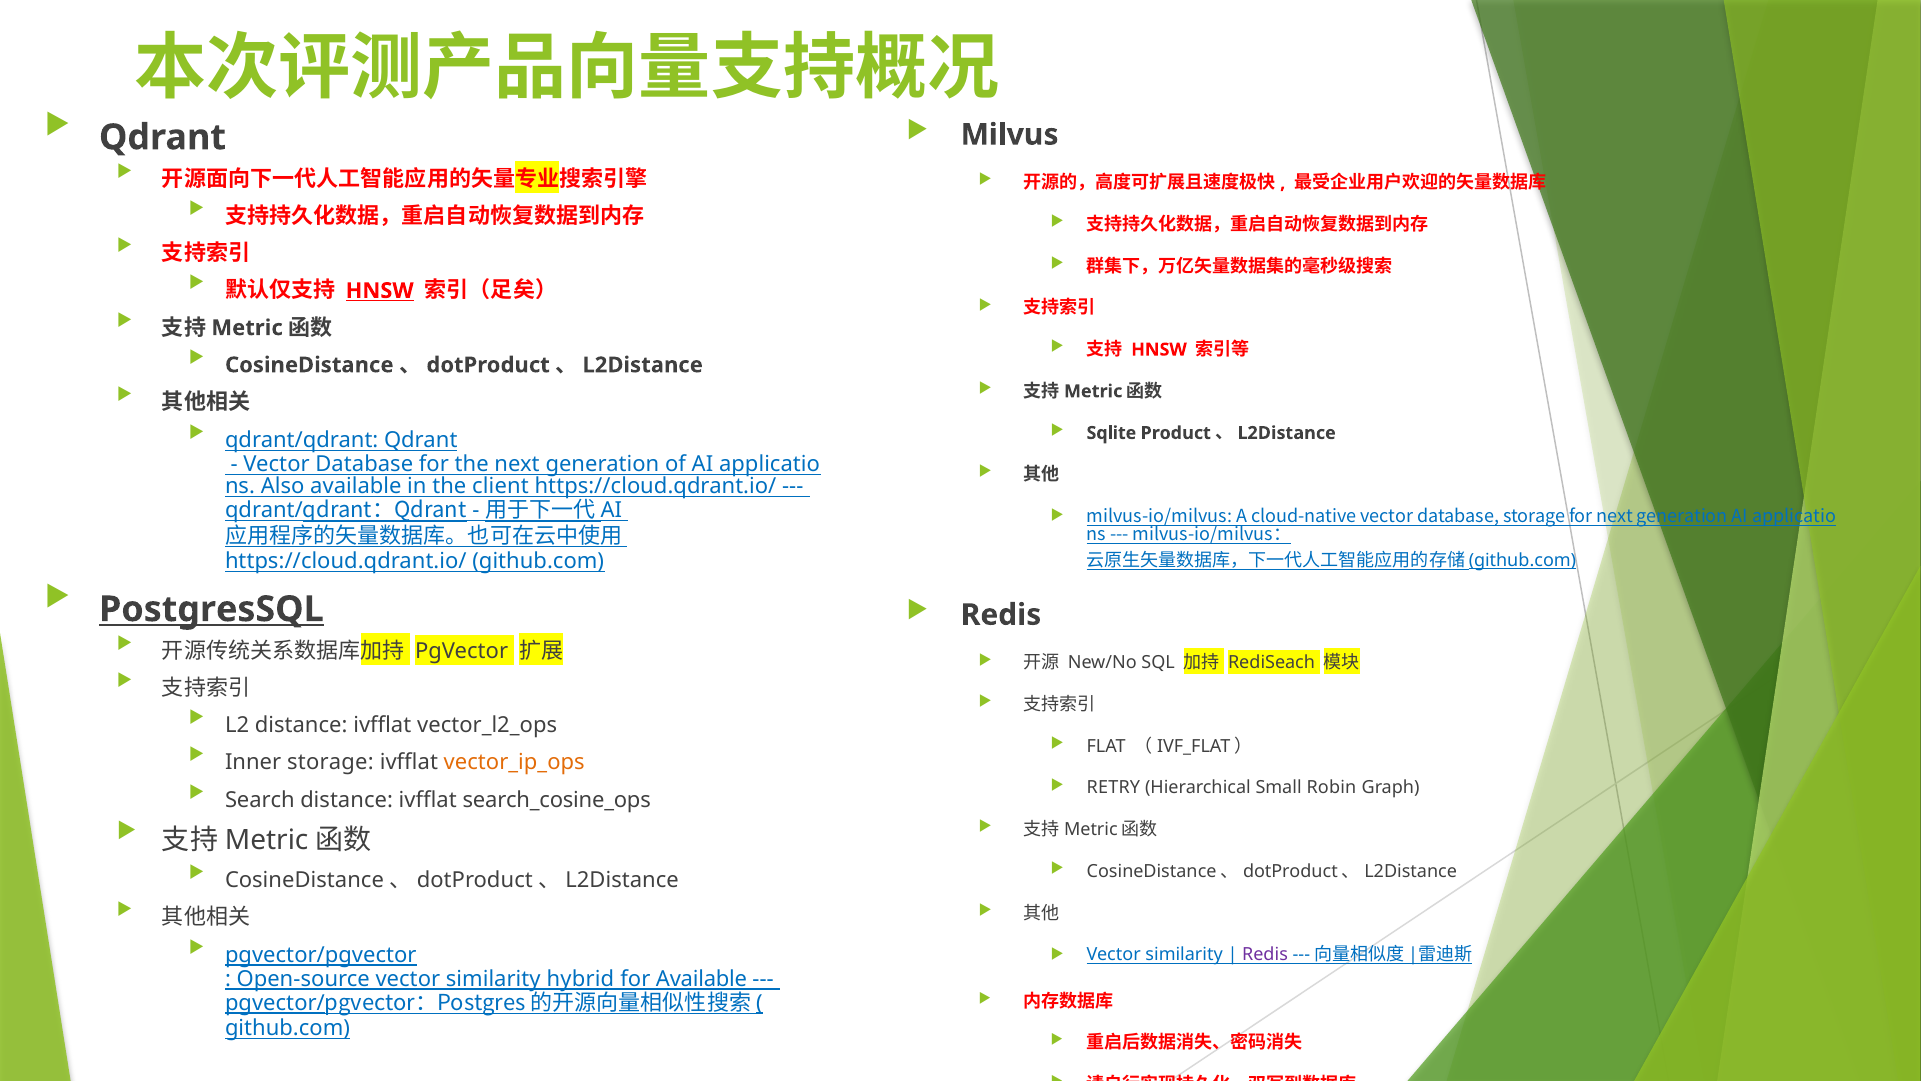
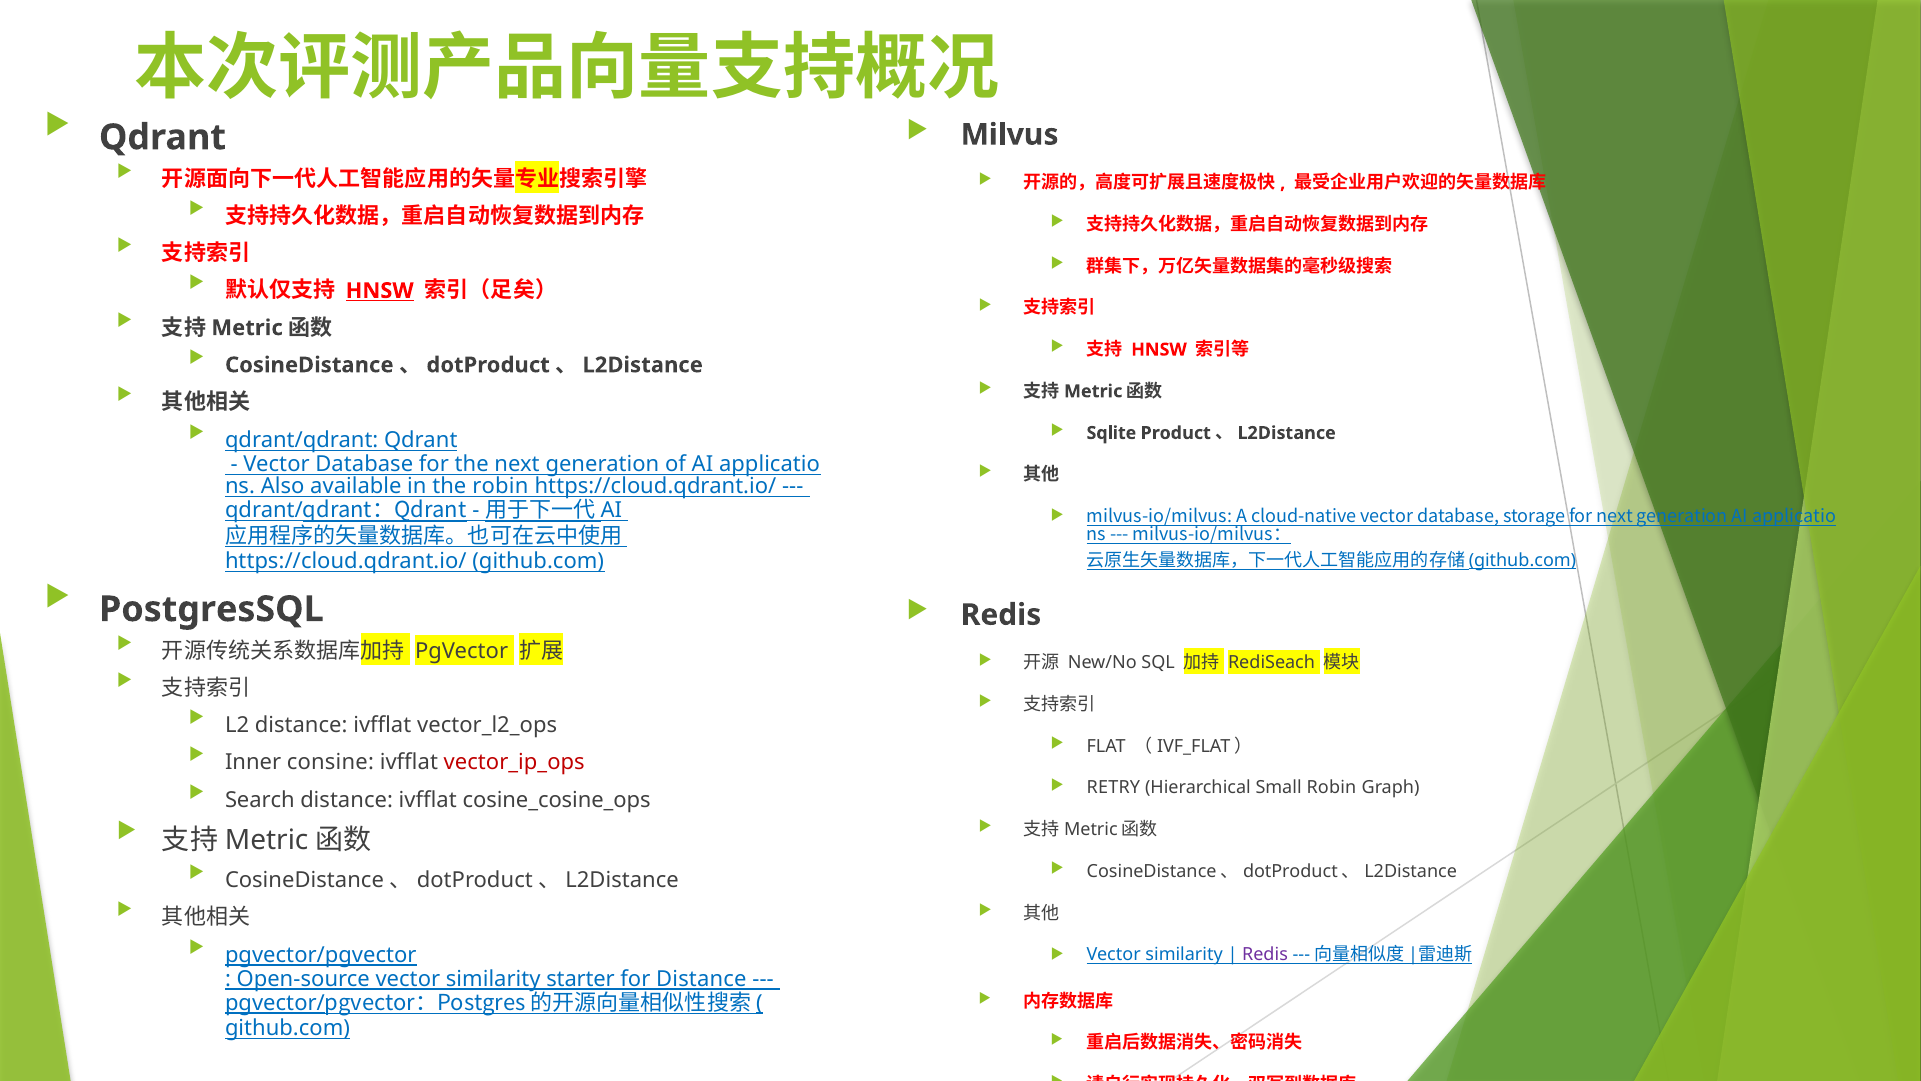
the client: client -> robin (500, 486)
PostgresSQL underline: present -> none (211, 609)
Inner storage: storage -> consine (330, 762)
vector_ip_ops colour: orange -> red (514, 762)
search_cosine_ops: search_cosine_ops -> cosine_cosine_ops (557, 799)
hybrid: hybrid -> starter (581, 979)
for Available: Available -> Distance (701, 979)
